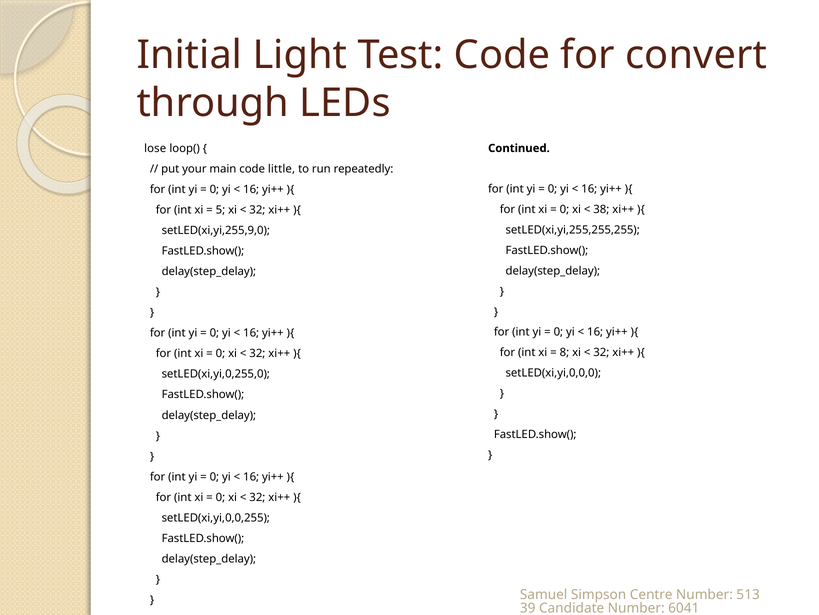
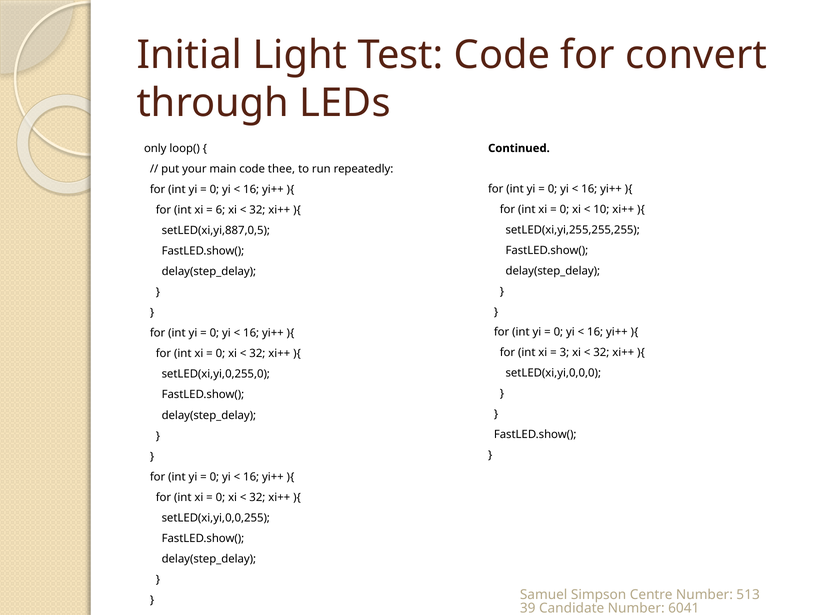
lose: lose -> only (155, 148)
little: little -> thee (281, 169)
38: 38 -> 10 (601, 209)
5: 5 -> 6 (220, 210)
setLED(xi,yi,255,9,0: setLED(xi,yi,255,9,0 -> setLED(xi,yi,887,0,5 (216, 230)
8: 8 -> 3 (564, 352)
